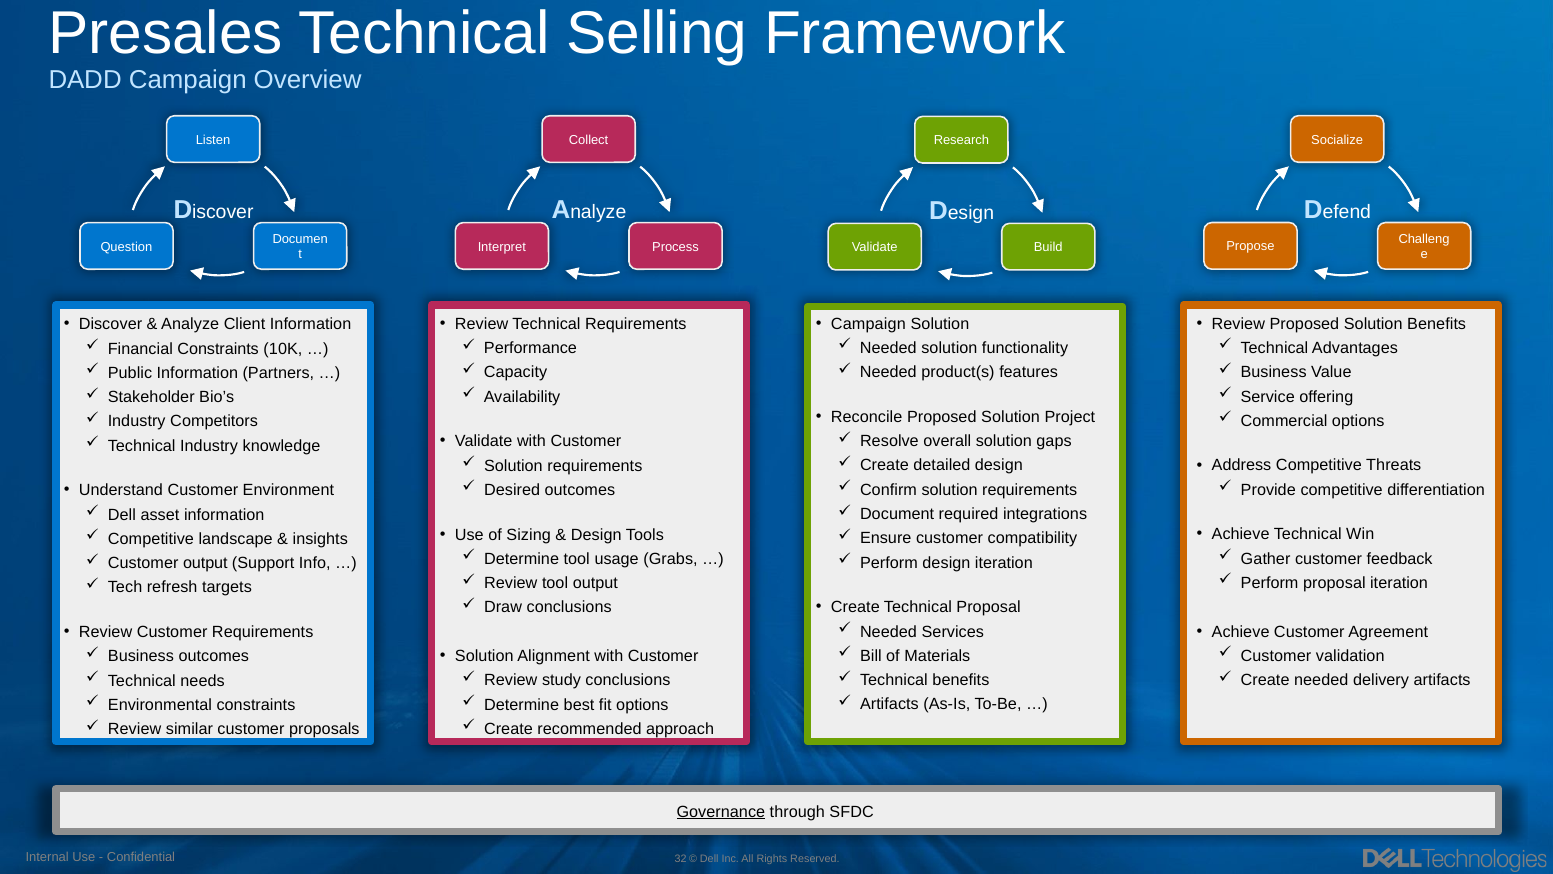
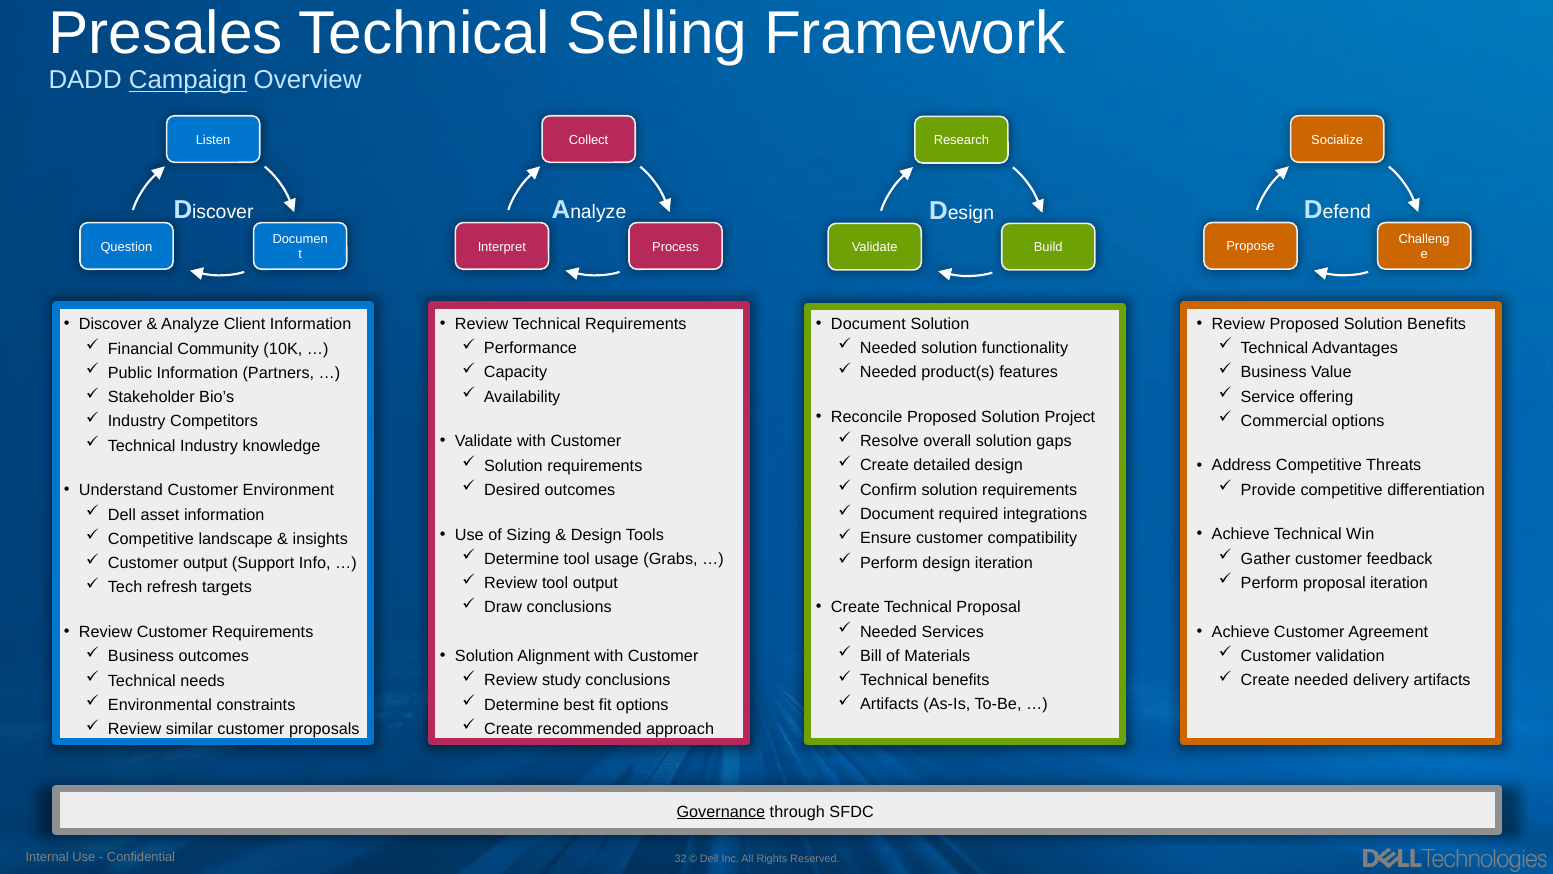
Campaign underline: none -> present (188, 80)
Campaign: Campaign -> Document (868, 324)
Financial Constraints: Constraints -> Community (218, 349)
